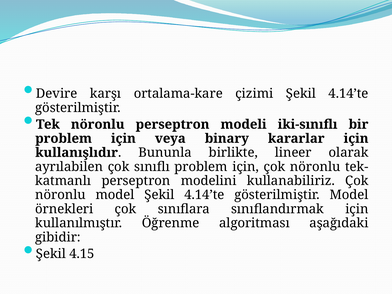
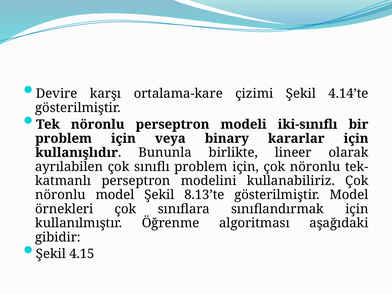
model Şekil 4.14’te: 4.14’te -> 8.13’te (204, 195)
